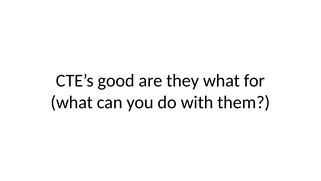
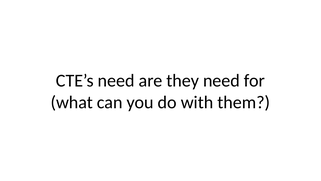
CTE’s good: good -> need (116, 80)
they what: what -> need (221, 80)
